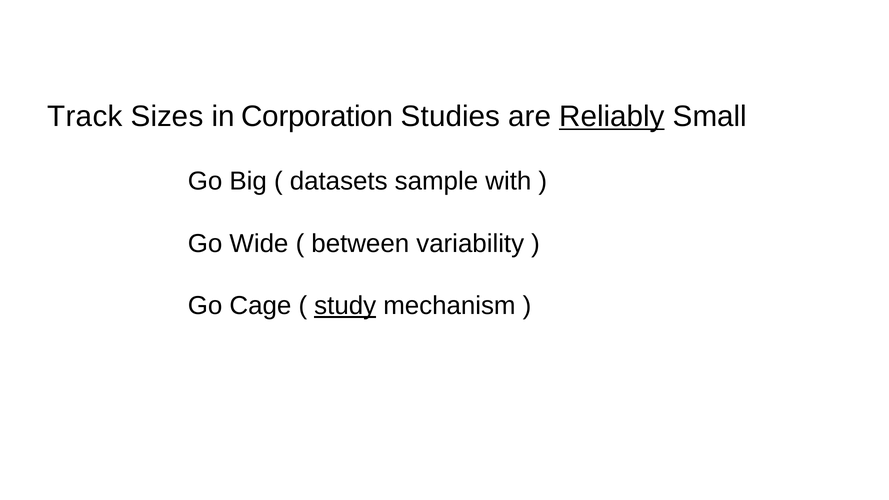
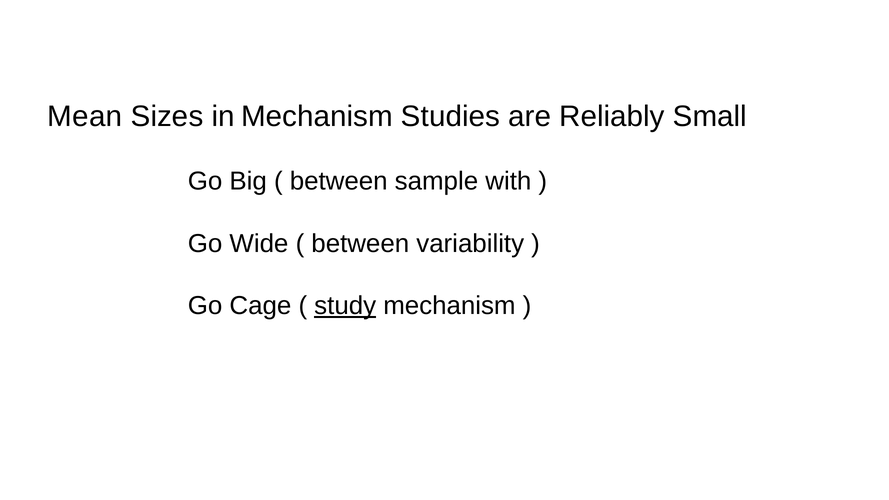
Track: Track -> Mean (85, 116)
in Corporation: Corporation -> Mechanism (317, 116)
Reliably underline: present -> none (612, 116)
datasets: datasets -> between (339, 181)
